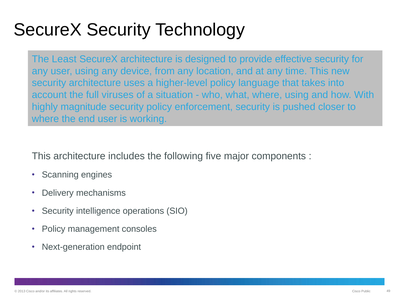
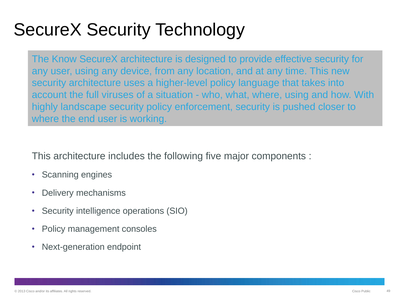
Least: Least -> Know (64, 59)
magnitude: magnitude -> landscape (84, 107)
